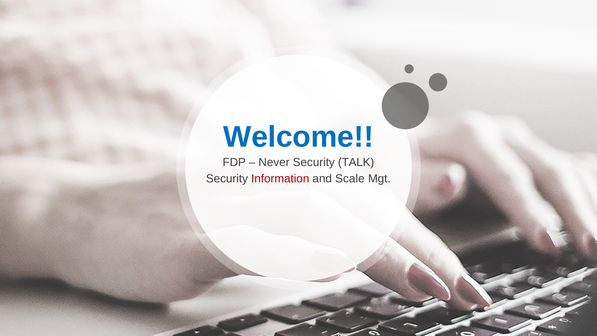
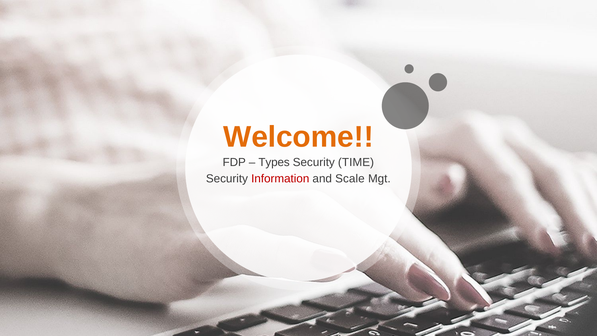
Welcome colour: blue -> orange (298, 137)
Never: Never -> Types (274, 162)
TALK: TALK -> TIME (356, 162)
